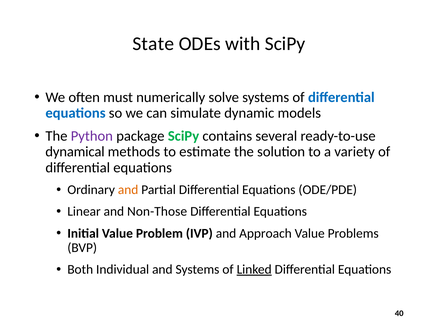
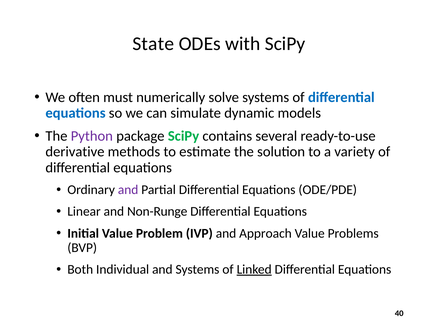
dynamical: dynamical -> derivative (75, 152)
and colour: orange -> purple (128, 190)
Non-Those: Non-Those -> Non-Runge (157, 212)
